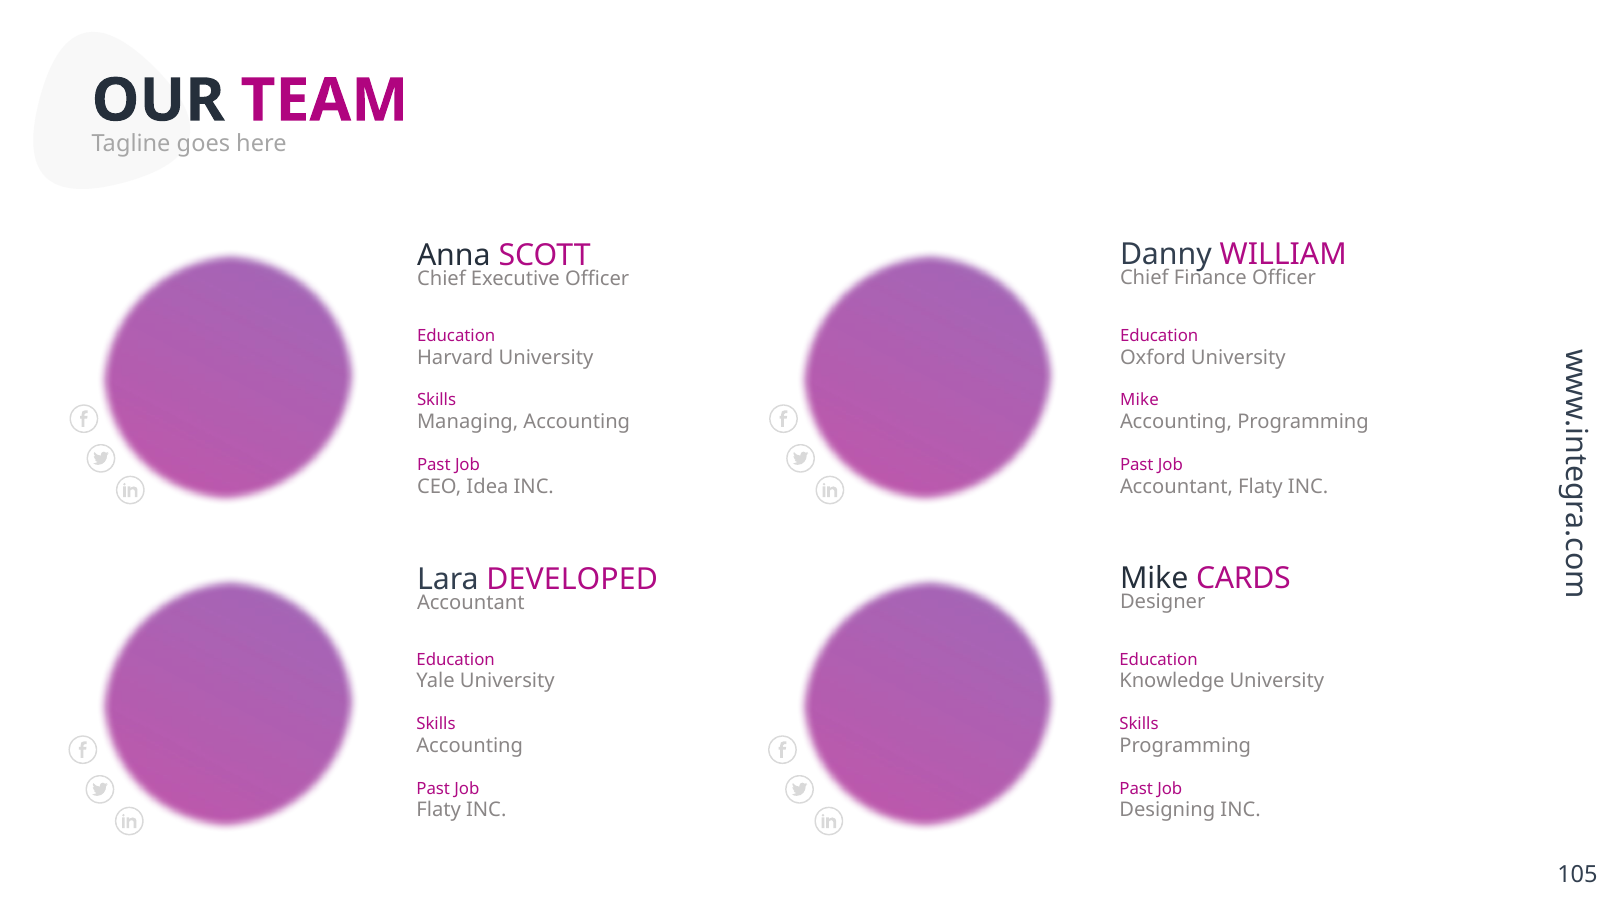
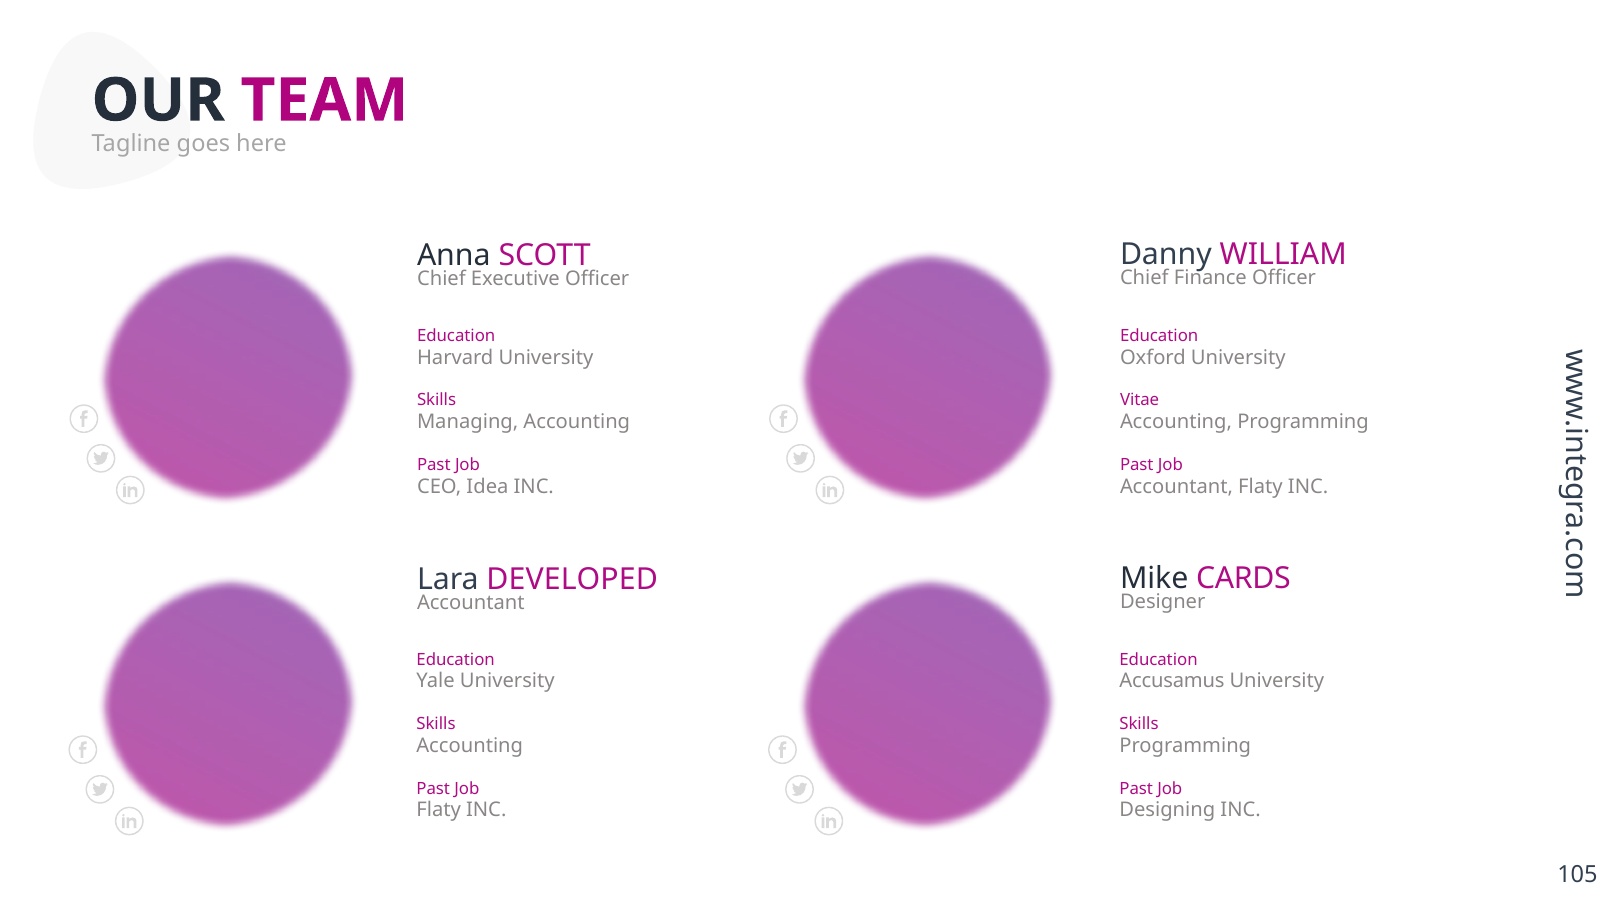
Mike: Mike -> Vitae (1140, 400)
Knowledge: Knowledge -> Accusamus (1172, 681)
